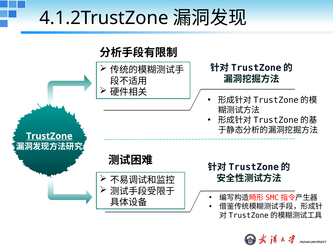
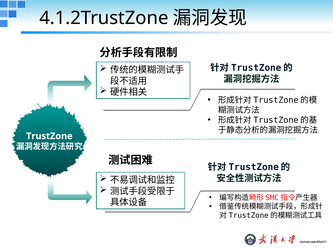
TrustZone underline: present -> none (49, 136)
